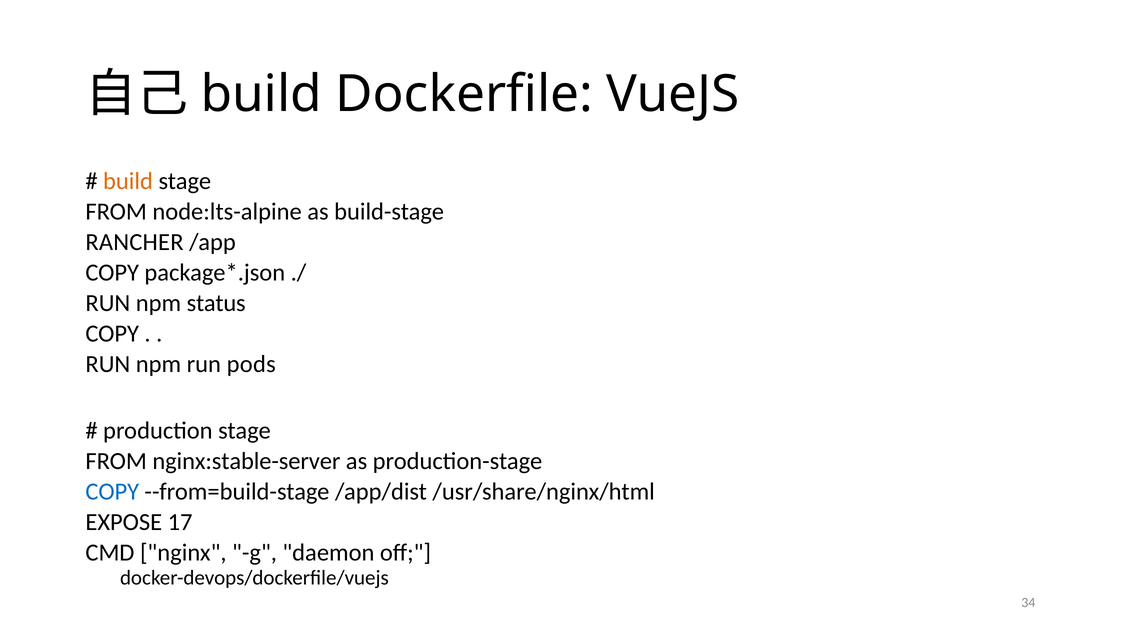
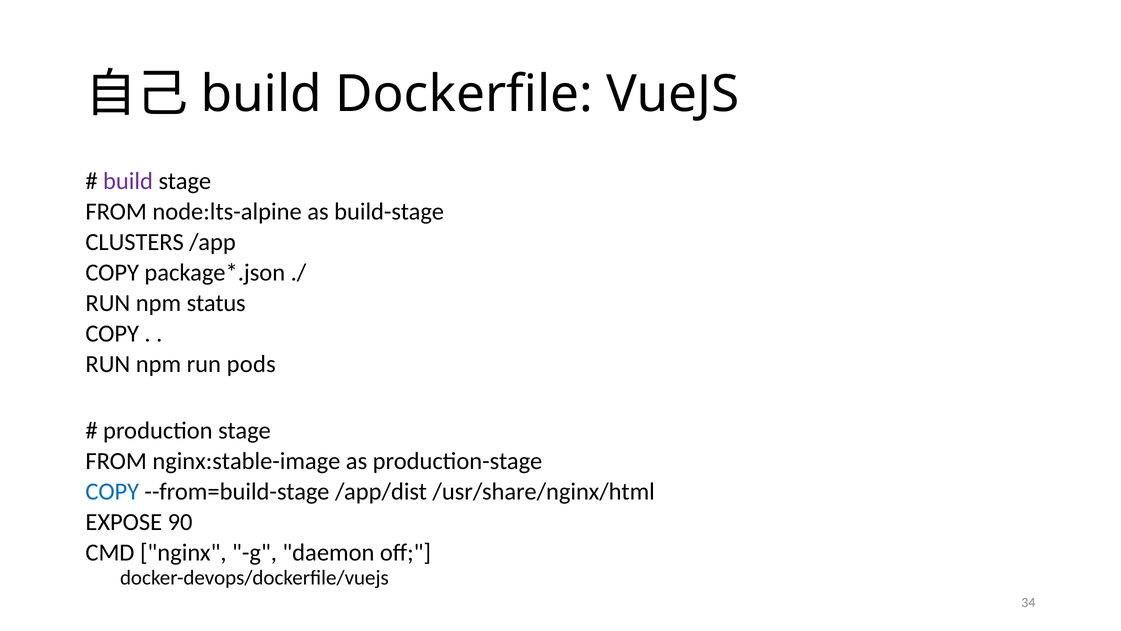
build colour: orange -> purple (128, 181)
RANCHER: RANCHER -> CLUSTERS (135, 242)
nginx:stable-server: nginx:stable-server -> nginx:stable-image (246, 461)
17: 17 -> 90 (180, 522)
